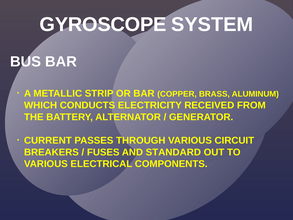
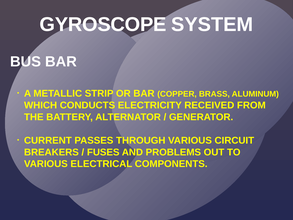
STANDARD: STANDARD -> PROBLEMS (173, 152)
